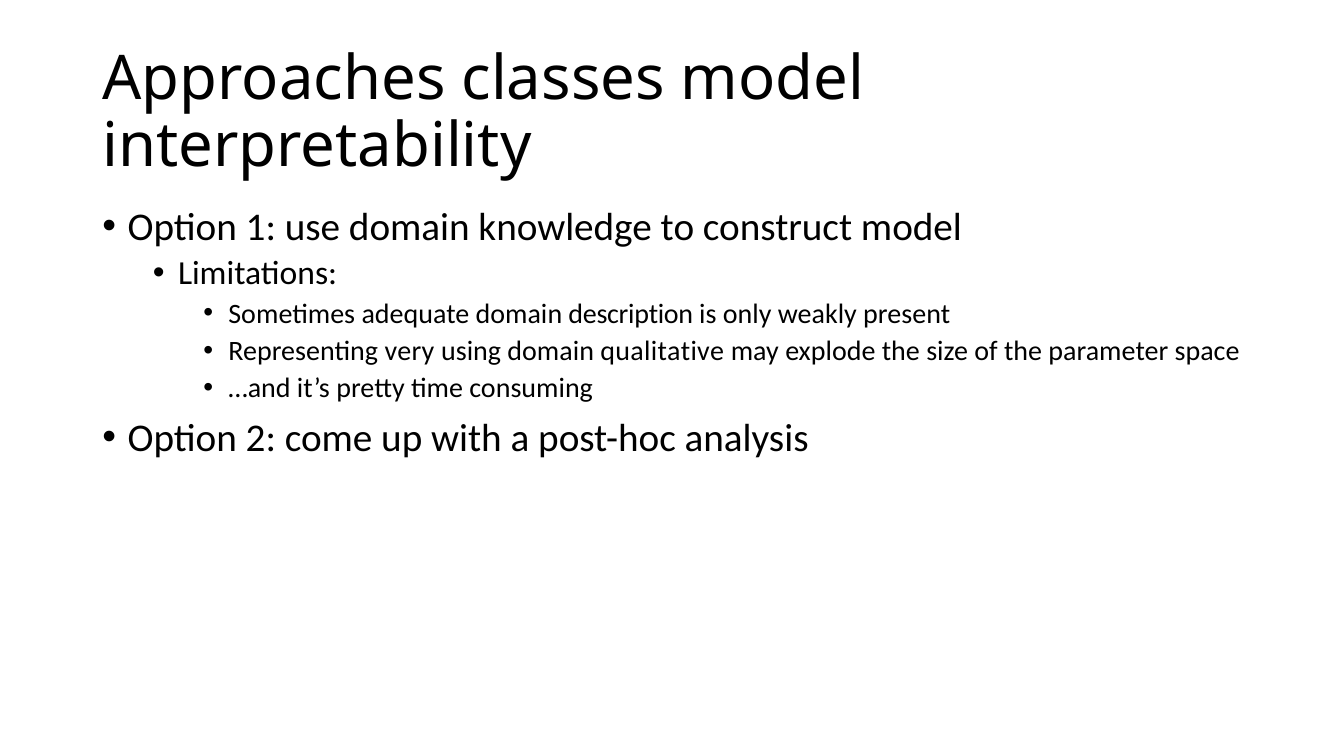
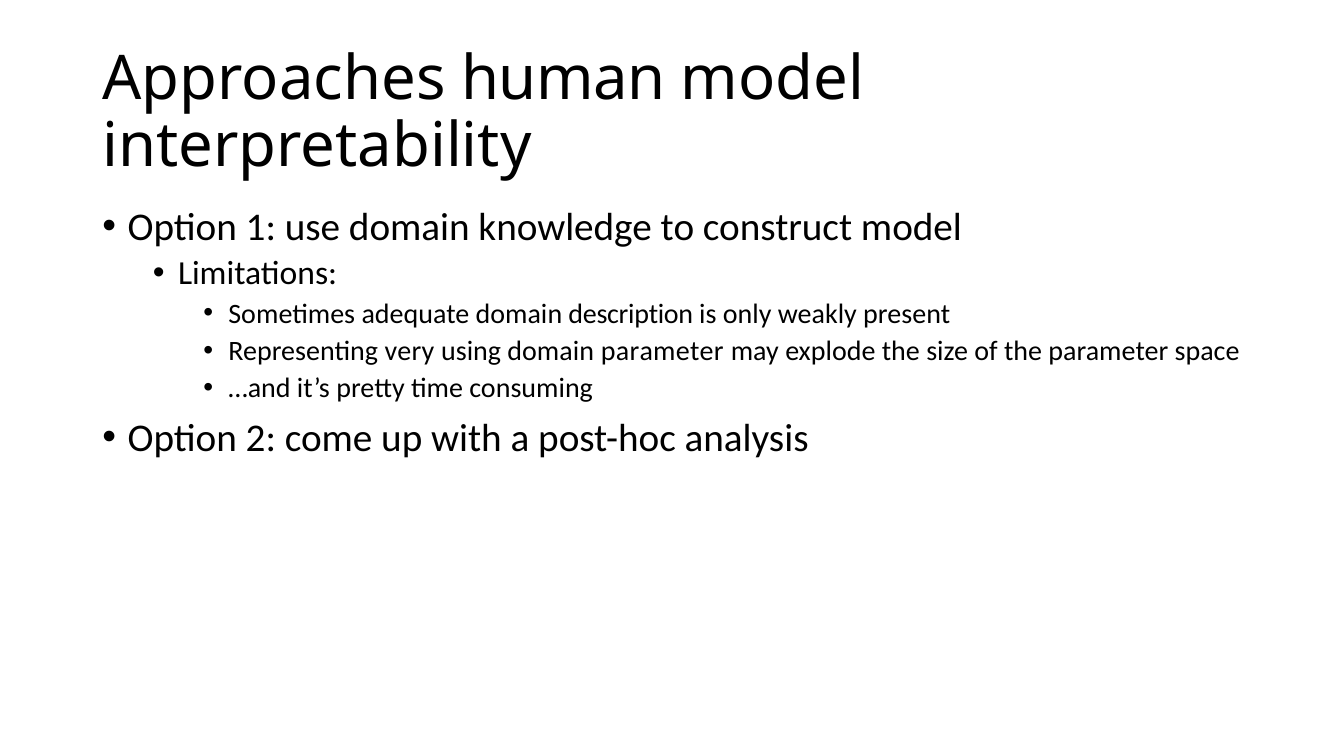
classes: classes -> human (563, 80)
domain qualitative: qualitative -> parameter (662, 351)
